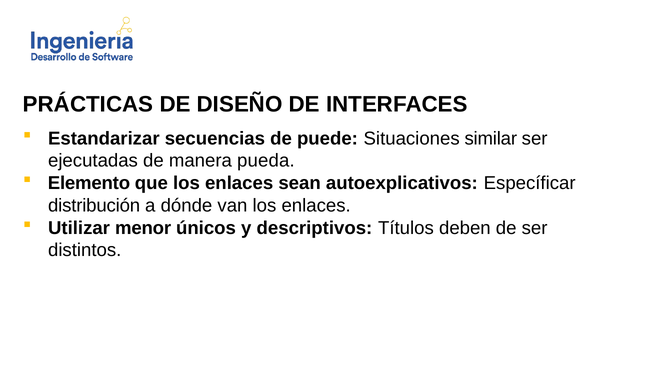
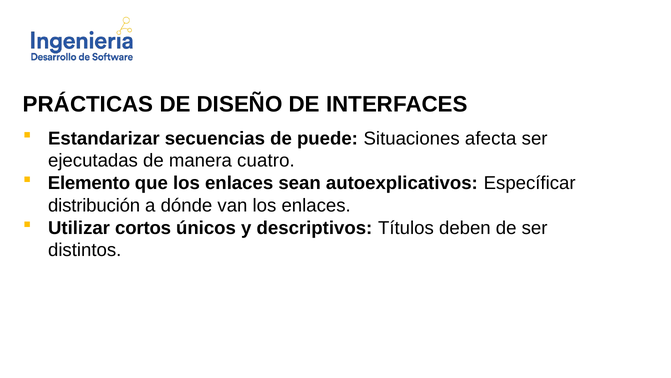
similar: similar -> afecta (491, 138)
pueda: pueda -> cuatro (266, 161)
menor: menor -> cortos (143, 228)
